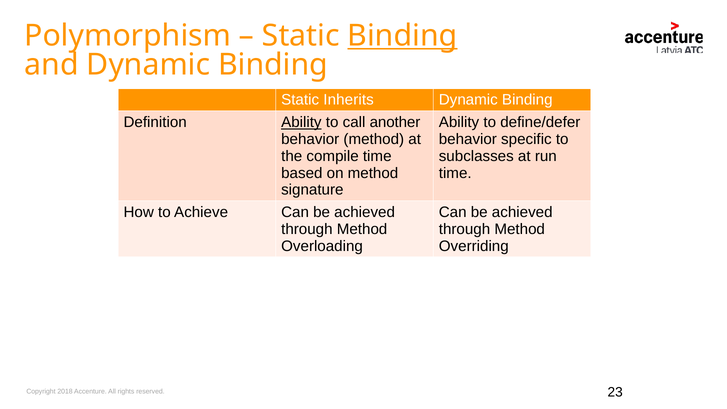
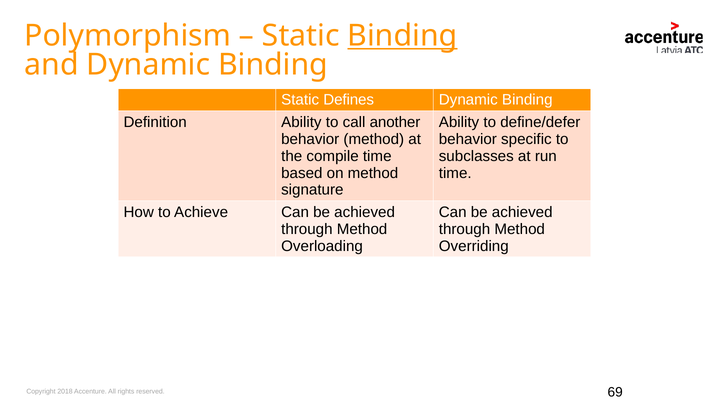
Inherits: Inherits -> Defines (349, 100)
Ability underline: present -> none (301, 122)
23: 23 -> 69 (615, 392)
